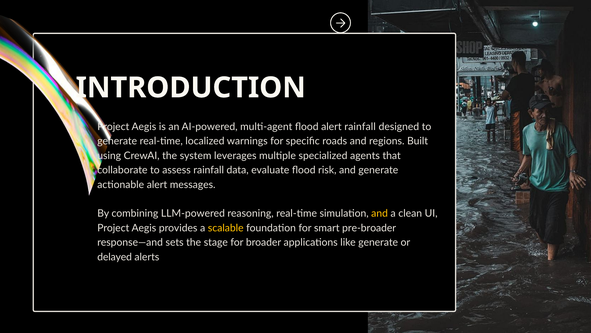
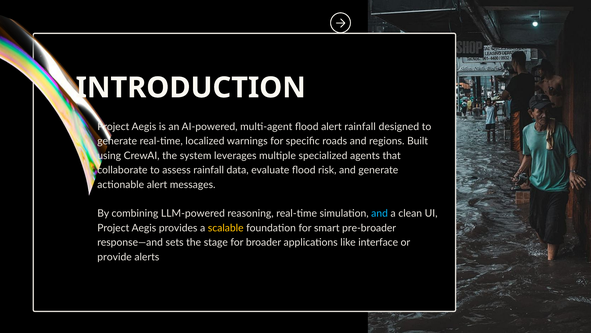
and colour: yellow -> light blue (380, 213)
like generate: generate -> interface (378, 242)
delayed: delayed -> provide (115, 257)
